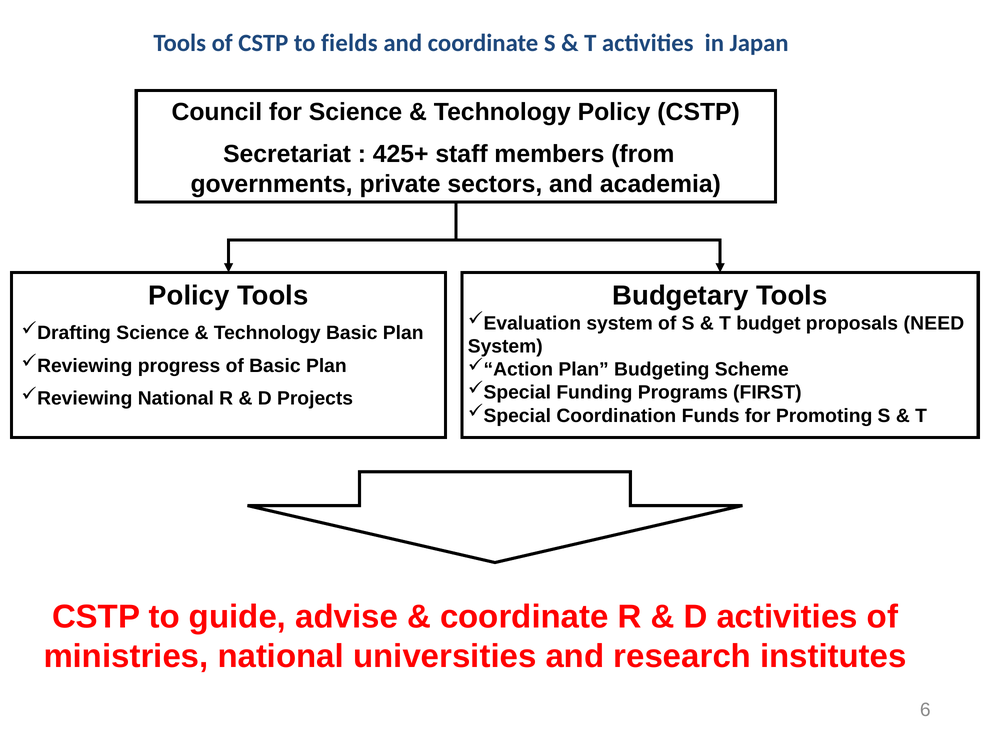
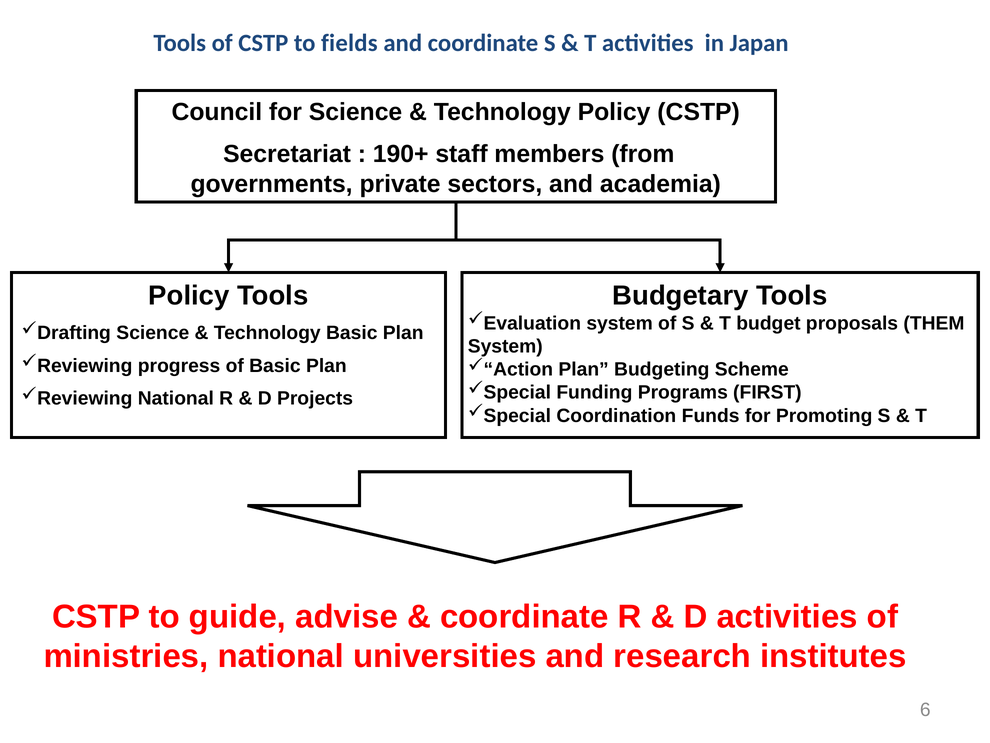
425+: 425+ -> 190+ (401, 154)
NEED: NEED -> THEM (934, 323)
